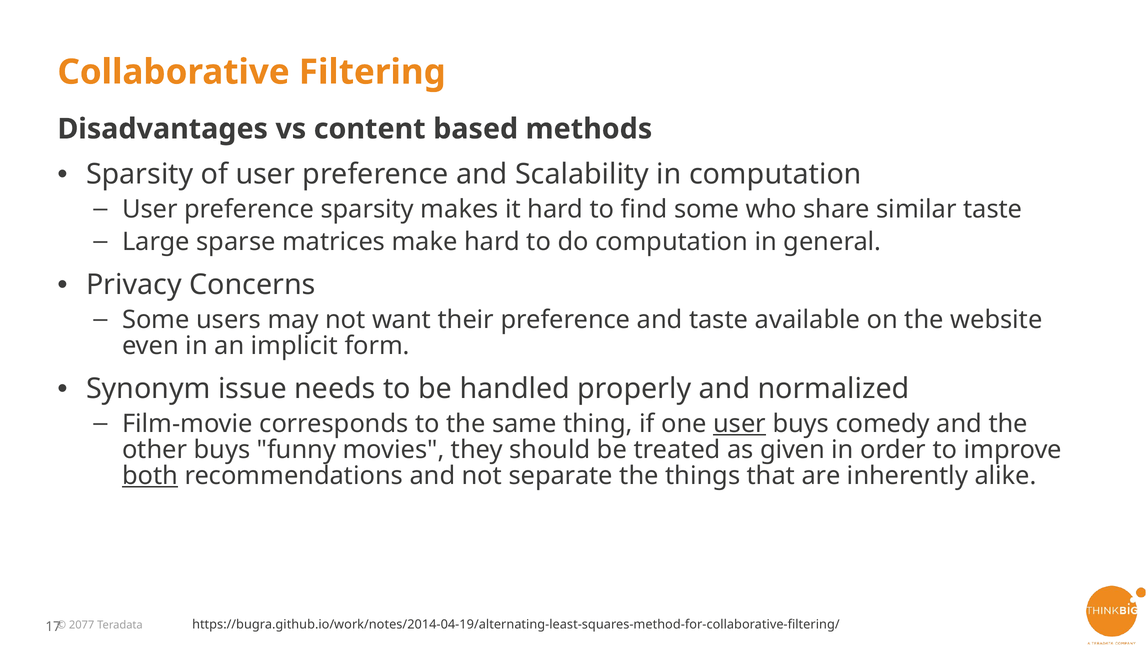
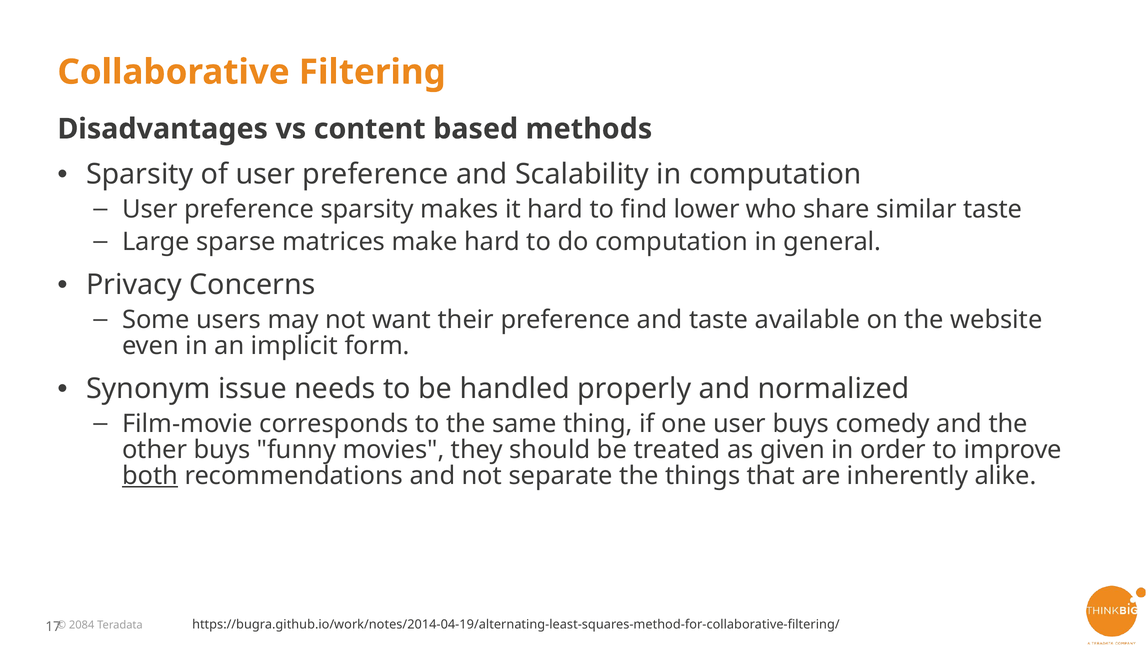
find some: some -> lower (707, 209)
user underline: present -> none (739, 423)
2077: 2077 -> 2084 (82, 625)
